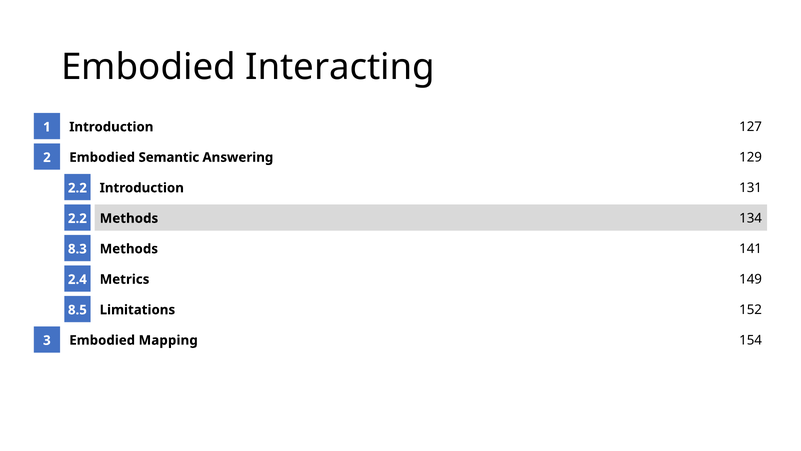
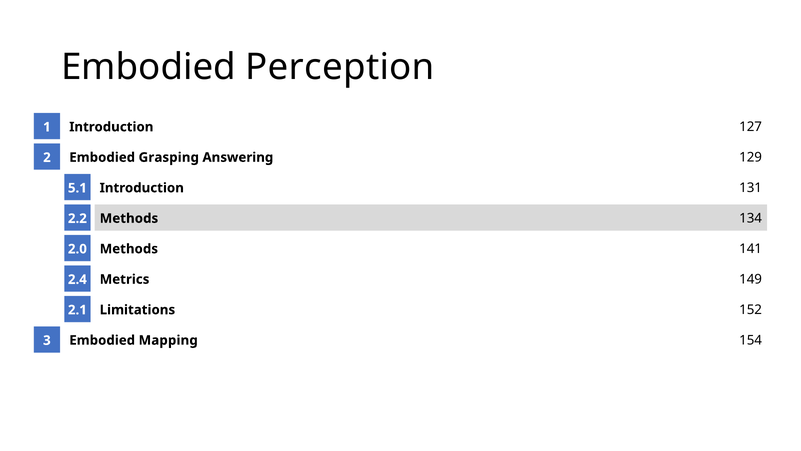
Interacting: Interacting -> Perception (340, 67)
Semantic: Semantic -> Grasping (169, 157)
2.2: 2.2 -> 5.1 (77, 188)
8.3: 8.3 -> 2.0 (77, 249)
8.5: 8.5 -> 2.1 (77, 310)
